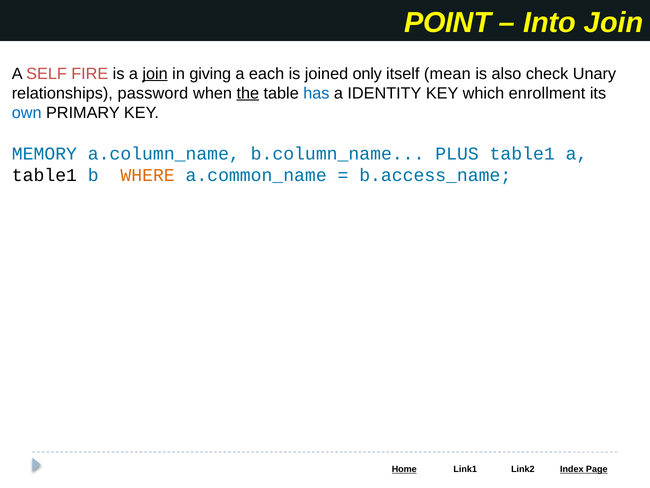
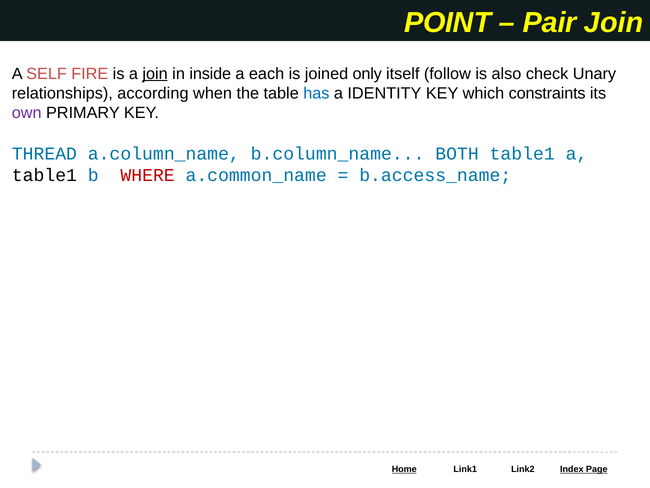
Into: Into -> Pair (550, 23)
giving: giving -> inside (210, 74)
mean: mean -> follow (447, 74)
password: password -> according (153, 93)
the underline: present -> none (248, 93)
enrollment: enrollment -> constraints (547, 93)
own colour: blue -> purple (27, 113)
MEMORY: MEMORY -> THREAD (44, 153)
PLUS: PLUS -> BOTH (457, 153)
WHERE colour: orange -> red (148, 175)
